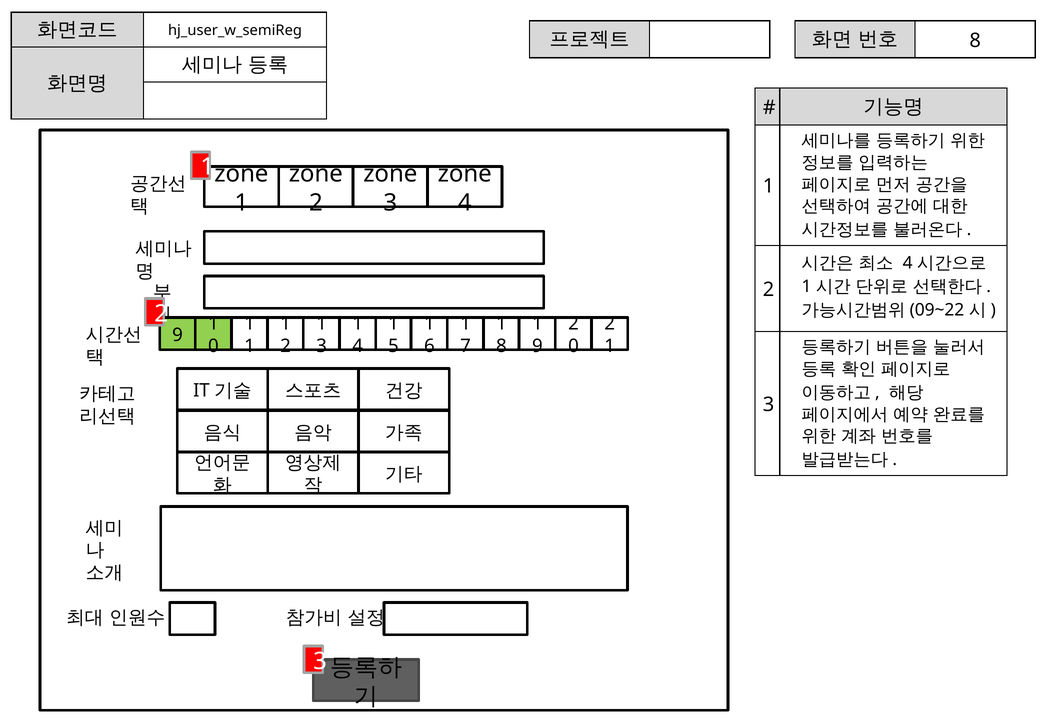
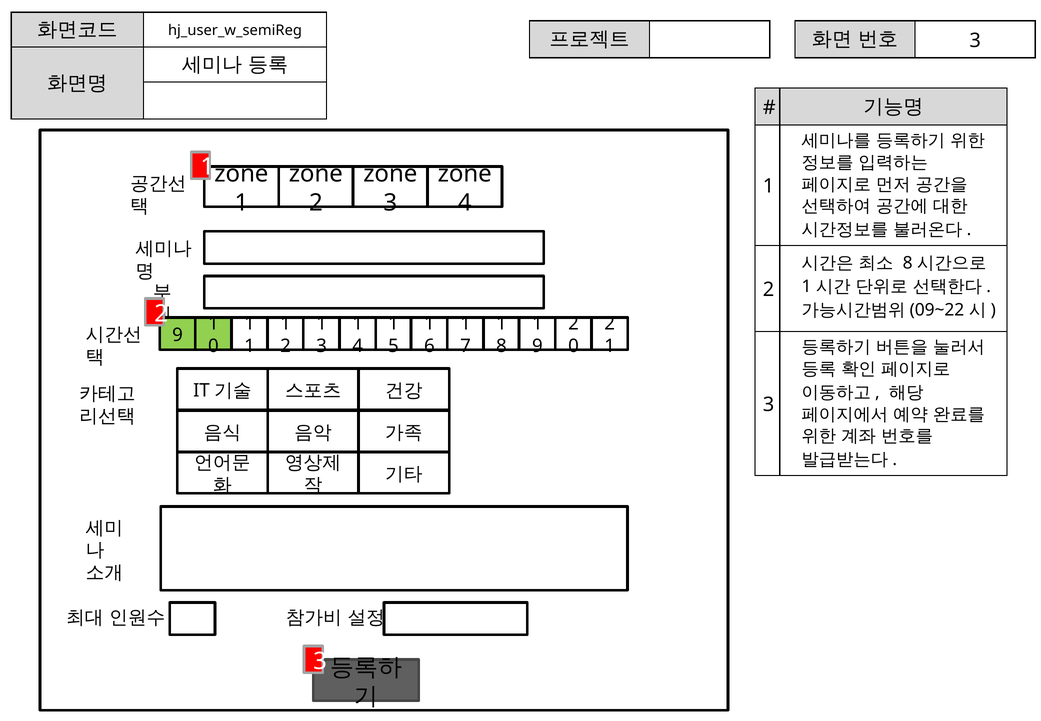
8: 8 -> 3 (975, 40)
4: 4 -> 8 (908, 263)
